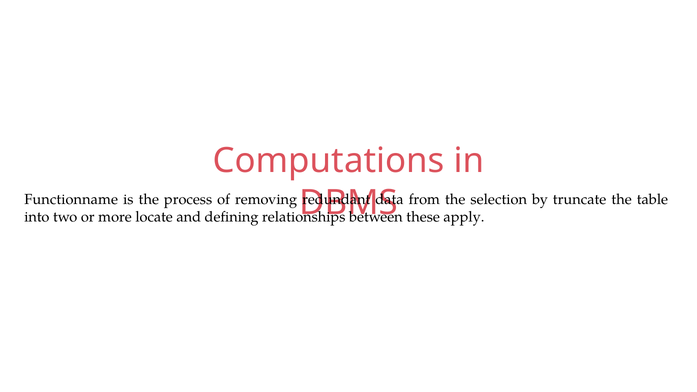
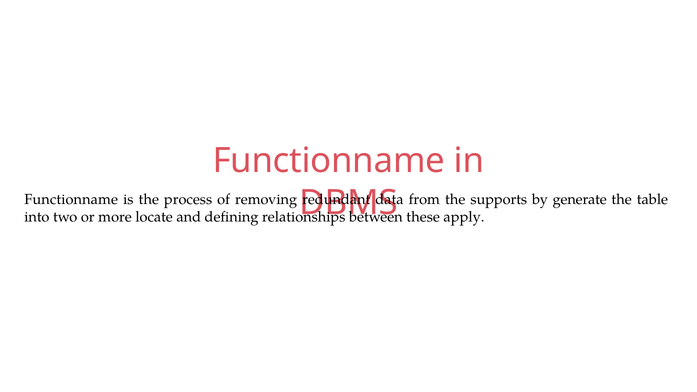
Computations: Computations -> Functionname (329, 161)
selection: selection -> supports (499, 200)
truncate: truncate -> generate (580, 200)
